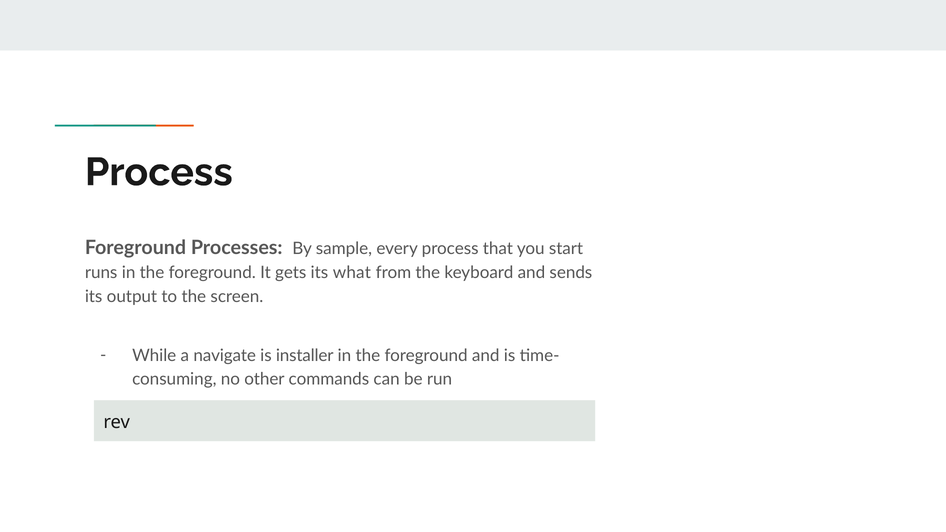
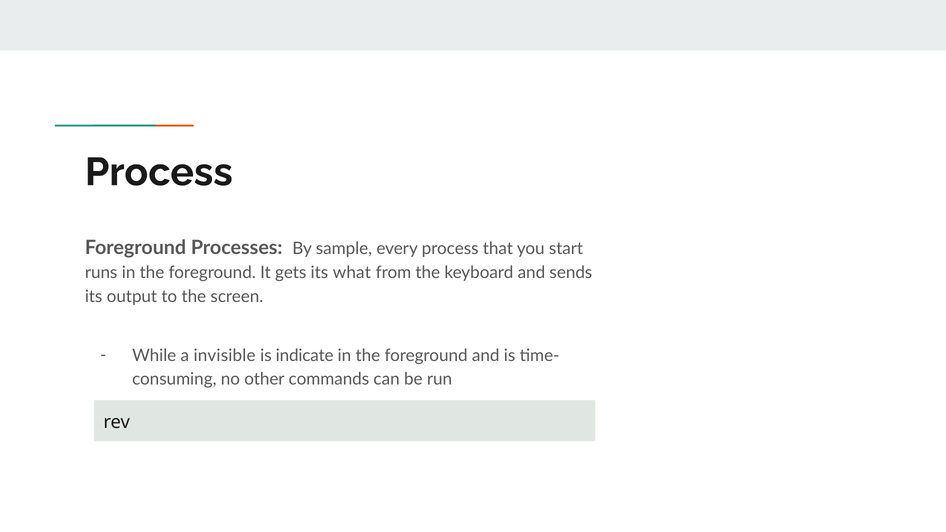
navigate: navigate -> invisible (225, 356)
installer: installer -> indicate (305, 356)
